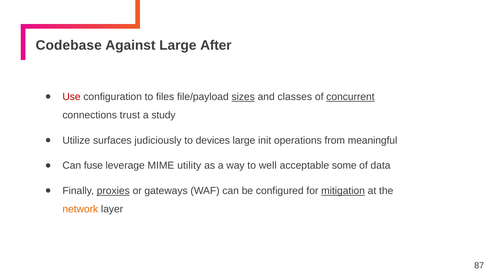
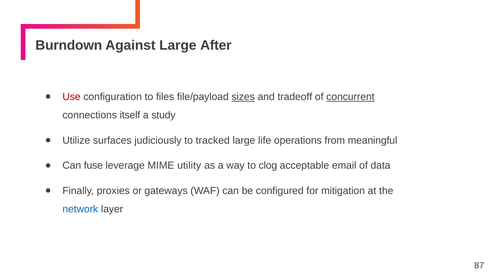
Codebase: Codebase -> Burndown (69, 45)
classes: classes -> tradeoff (295, 97)
trust: trust -> itself (130, 115)
devices: devices -> tracked (213, 141)
init: init -> life (265, 141)
well: well -> clog (268, 166)
some: some -> email (344, 166)
proxies underline: present -> none (113, 191)
mitigation underline: present -> none (343, 191)
network colour: orange -> blue (80, 209)
